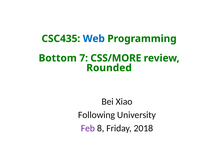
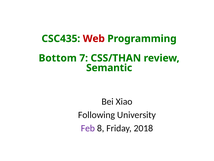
Web colour: blue -> red (94, 39)
CSS/MORE: CSS/MORE -> CSS/THAN (116, 58)
Rounded: Rounded -> Semantic (109, 68)
